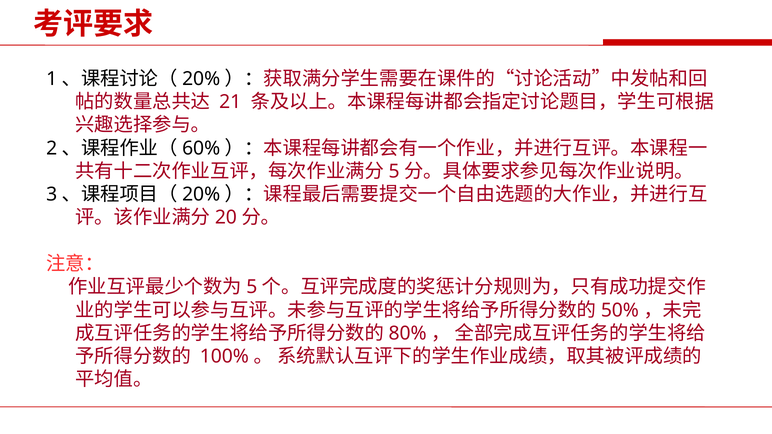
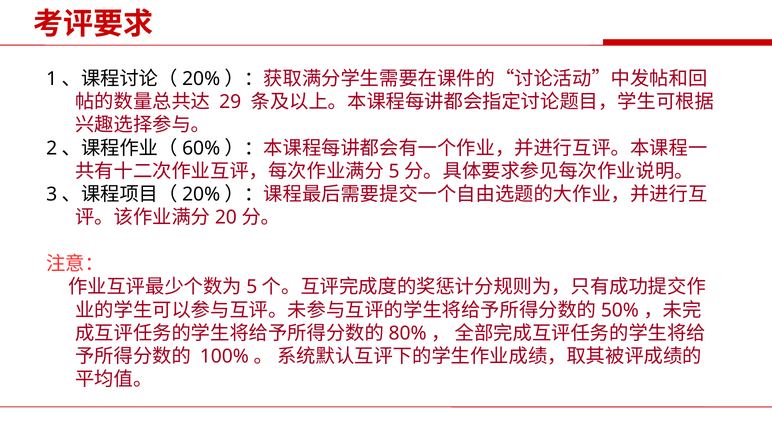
21: 21 -> 29 (230, 102)
